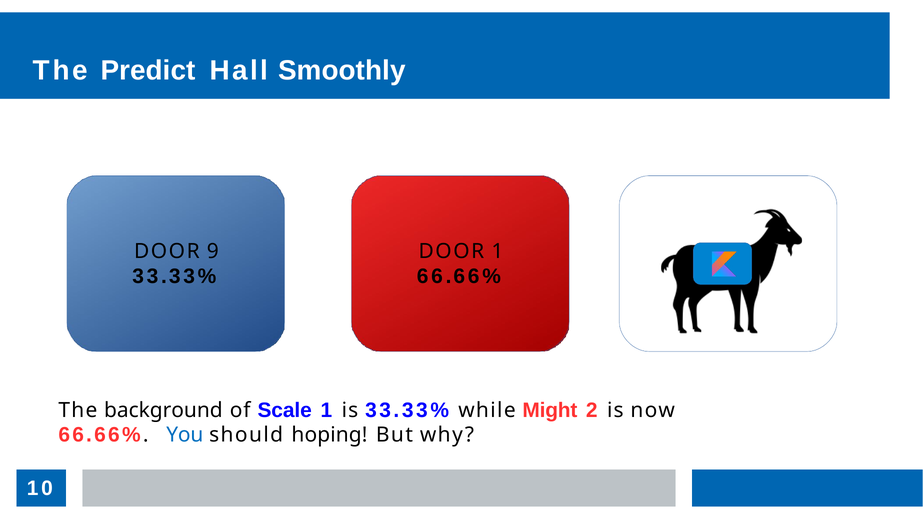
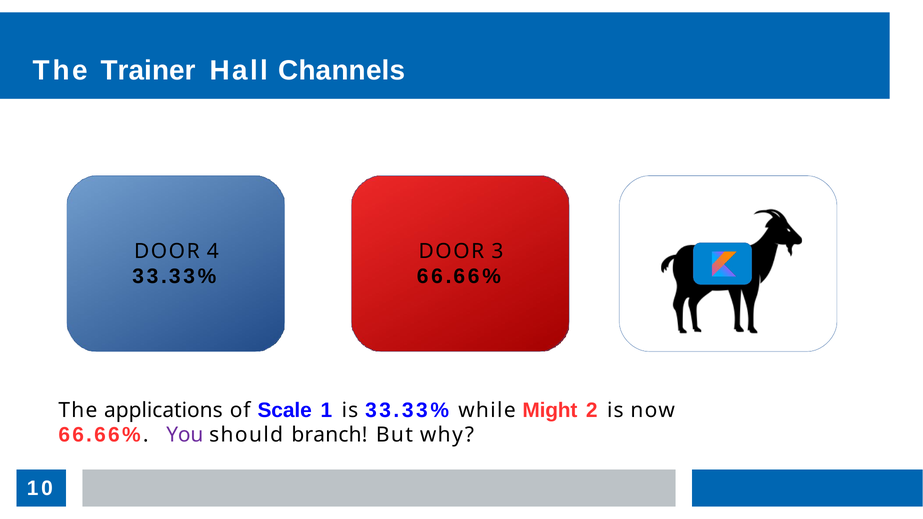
Predict: Predict -> Trainer (148, 71)
Smoothly: Smoothly -> Channels (342, 71)
9: 9 -> 4 (213, 252)
DOOR 1: 1 -> 3 (497, 252)
background: background -> applications (163, 411)
You colour: blue -> purple (185, 435)
hoping: hoping -> branch (329, 435)
